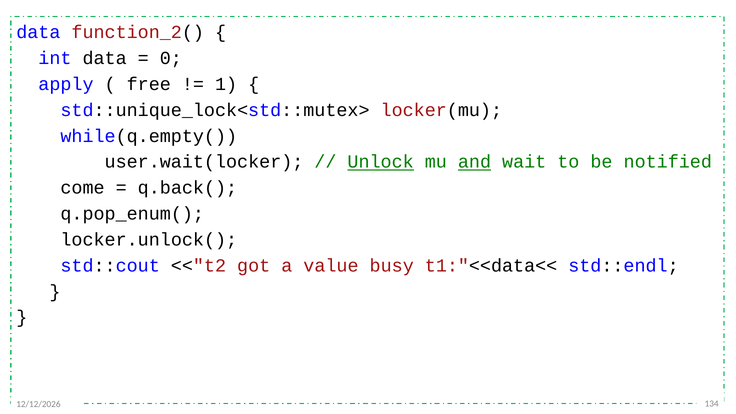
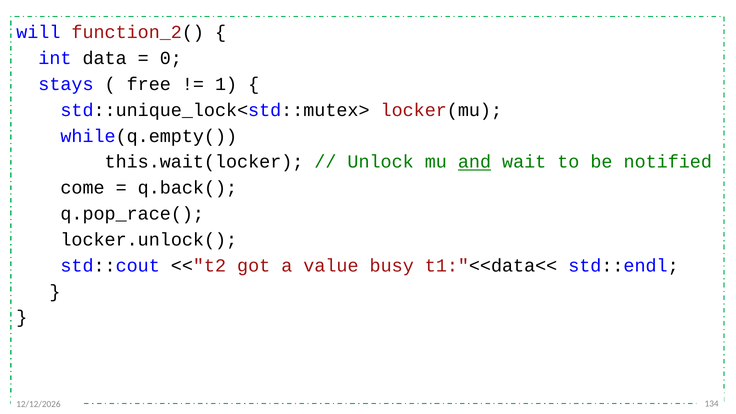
data: data -> will (38, 32)
apply: apply -> stays (66, 84)
user.wait(locker: user.wait(locker -> this.wait(locker (204, 162)
Unlock underline: present -> none (381, 162)
q.pop_enum(: q.pop_enum( -> q.pop_race( (132, 214)
